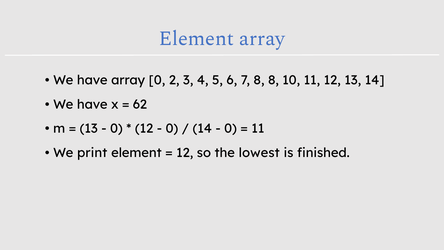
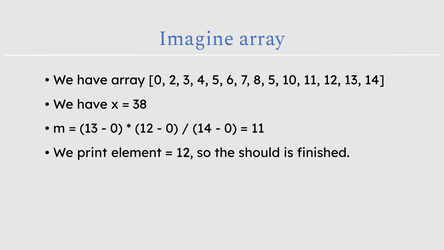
Element: Element -> Imagine (196, 38)
8 8: 8 -> 5 (273, 80)
62: 62 -> 38 (140, 104)
lowest: lowest -> should (259, 153)
